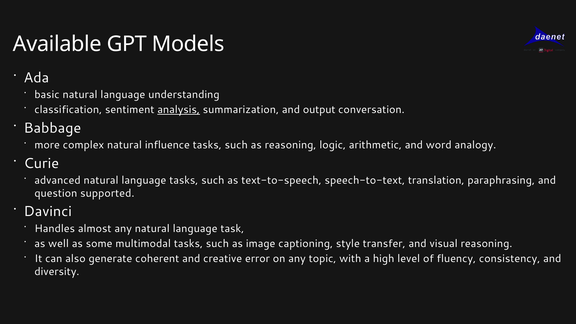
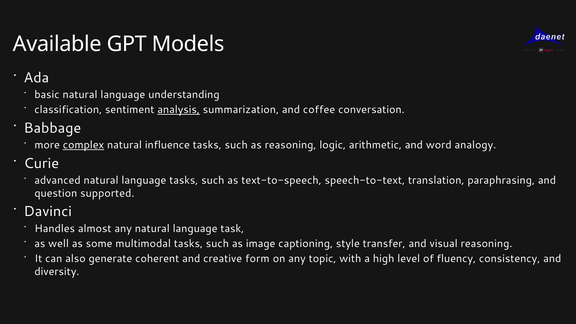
output: output -> coffee (319, 110)
complex underline: none -> present (83, 145)
error: error -> form (257, 259)
